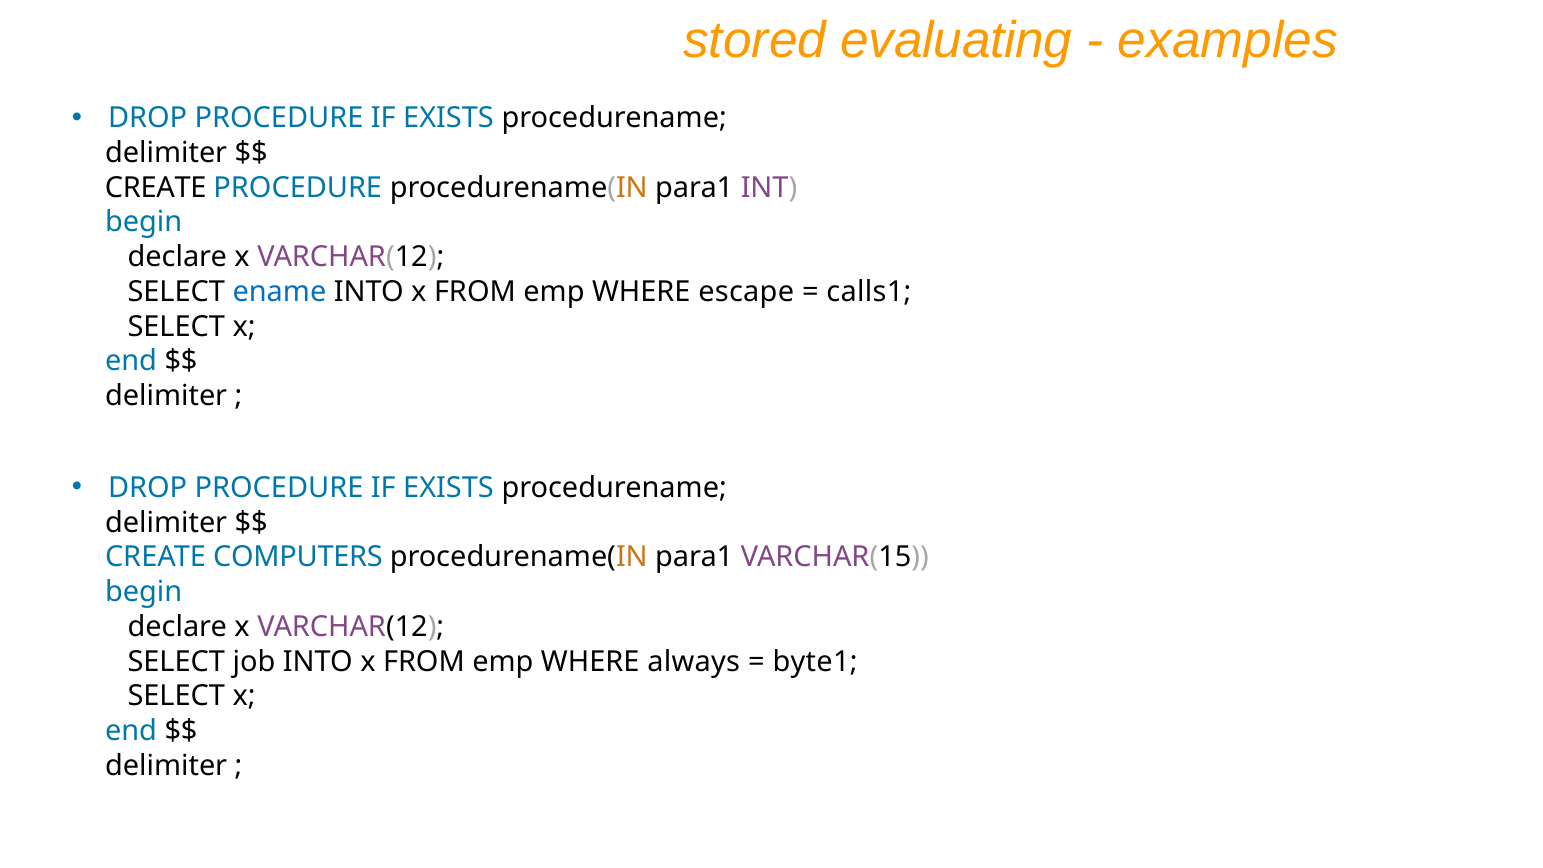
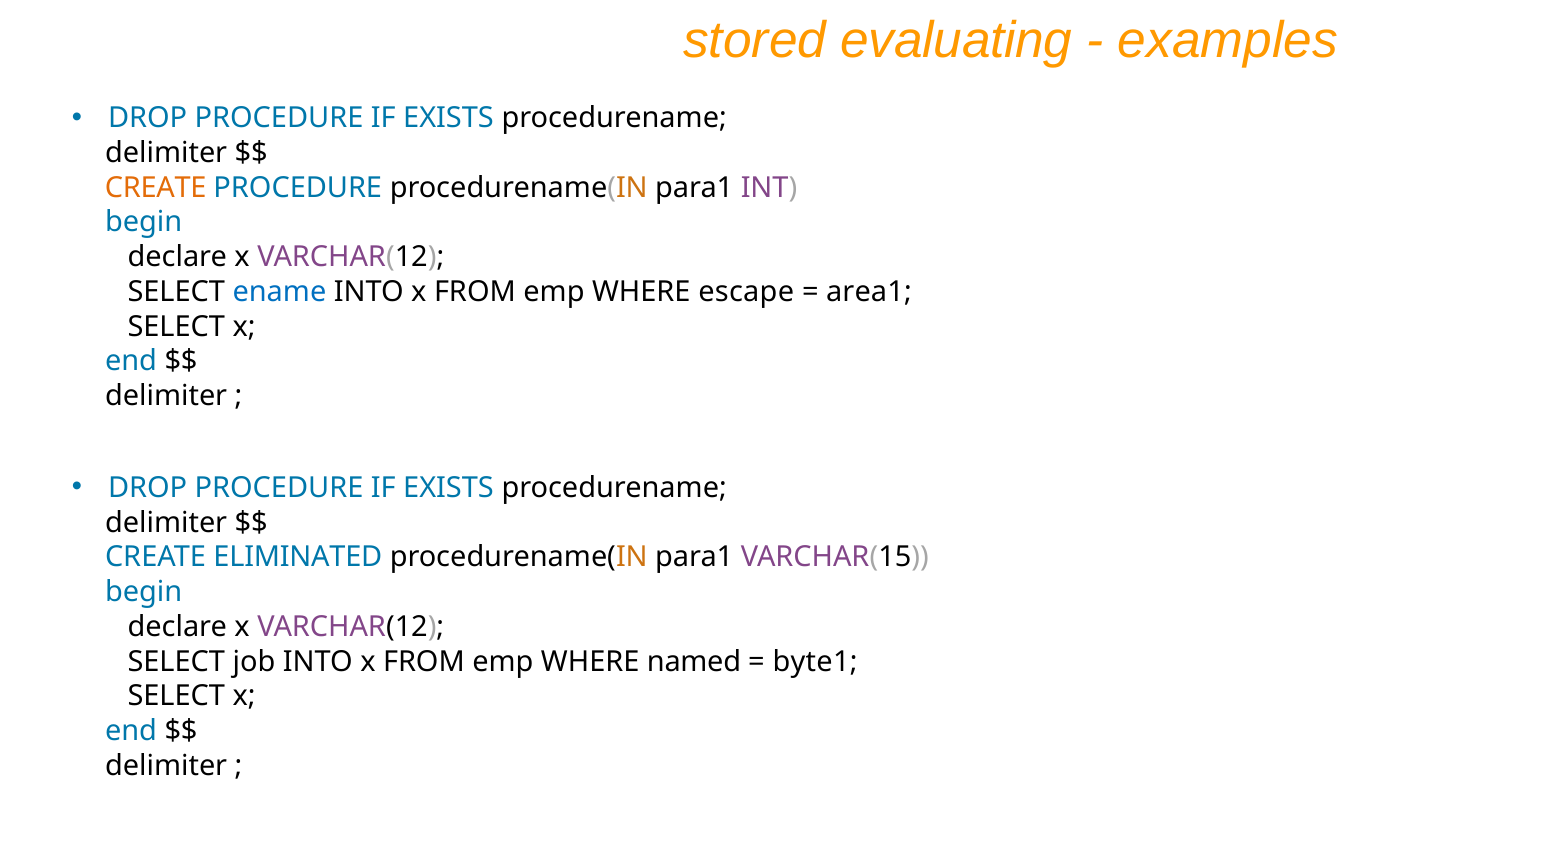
CREATE colour: black -> orange (156, 188)
calls1: calls1 -> area1 (869, 292)
COMPUTERS: COMPUTERS -> ELIMINATED (298, 557)
always: always -> named (694, 662)
